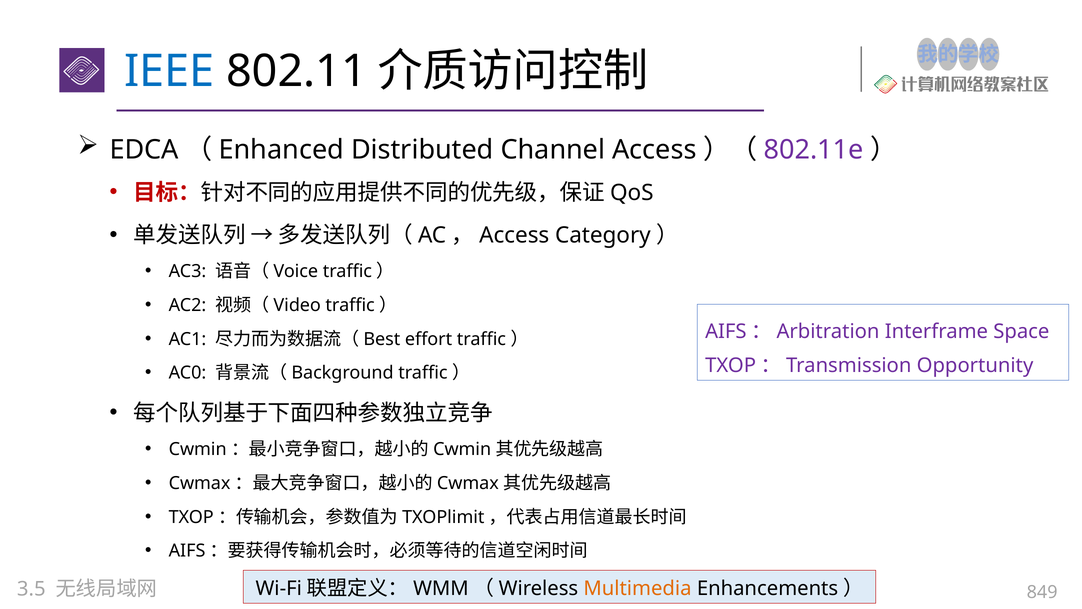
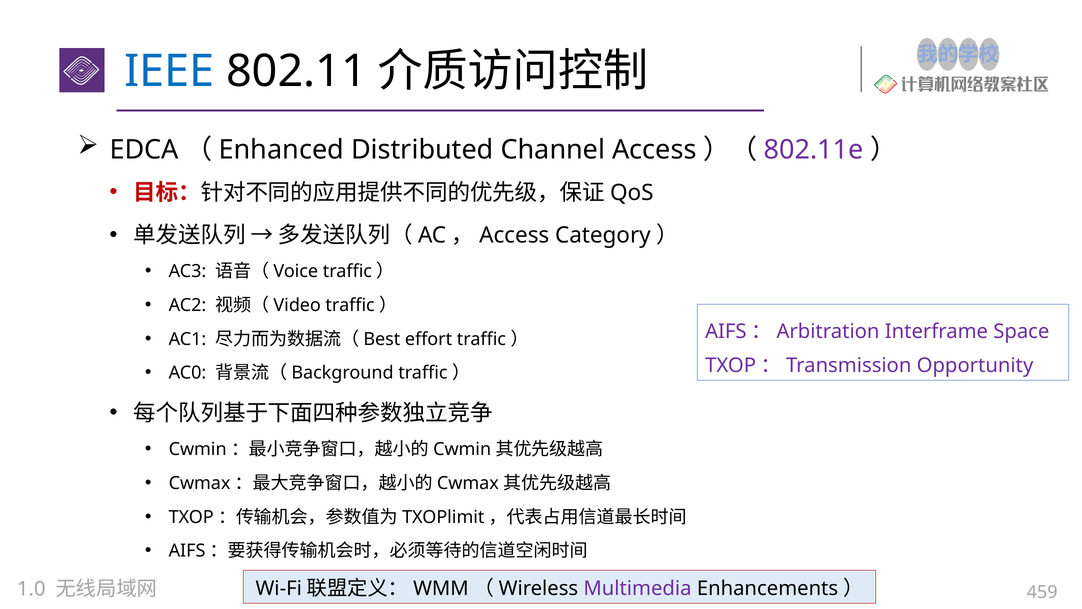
Multimedia colour: orange -> purple (637, 588)
3.5: 3.5 -> 1.0 (31, 589)
849: 849 -> 459 (1042, 592)
